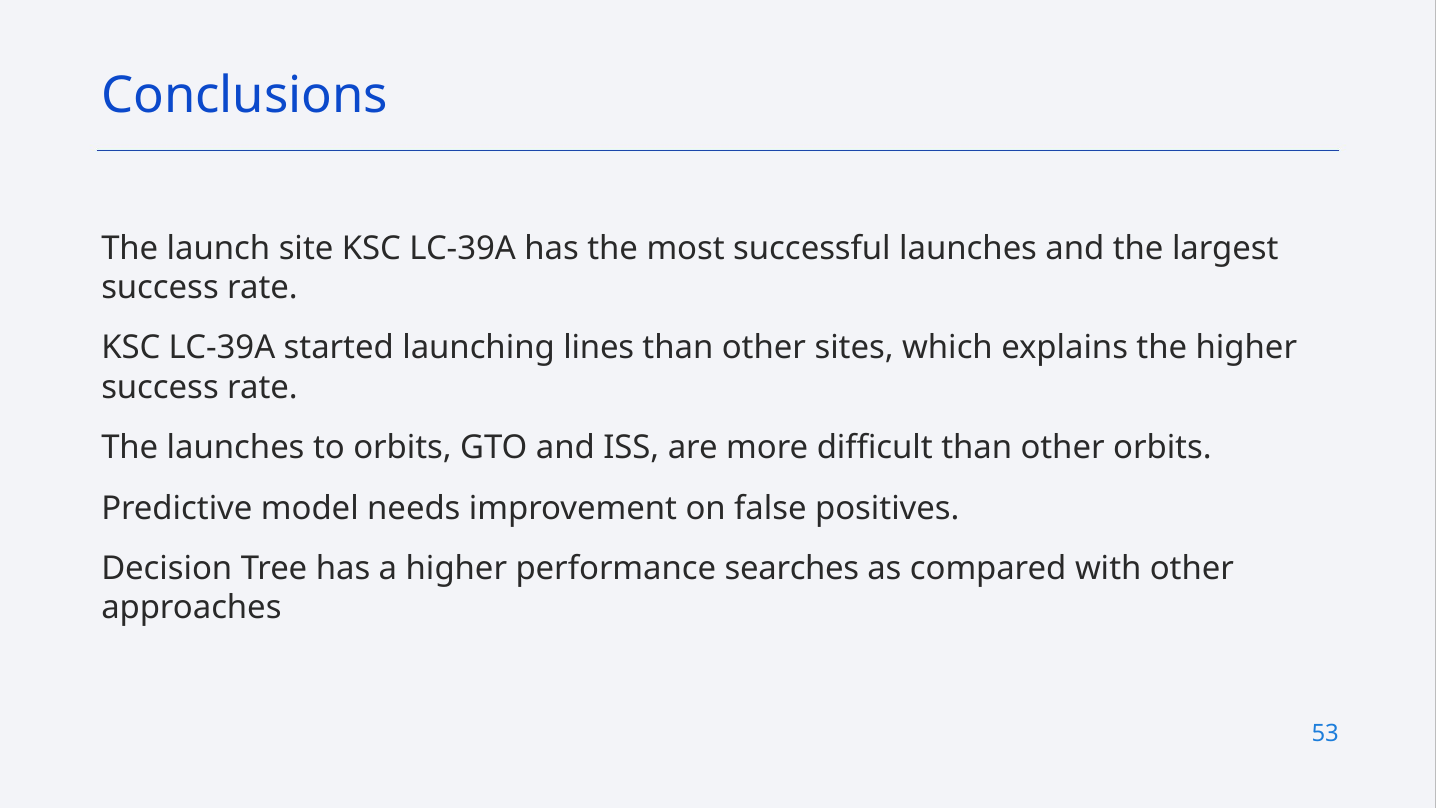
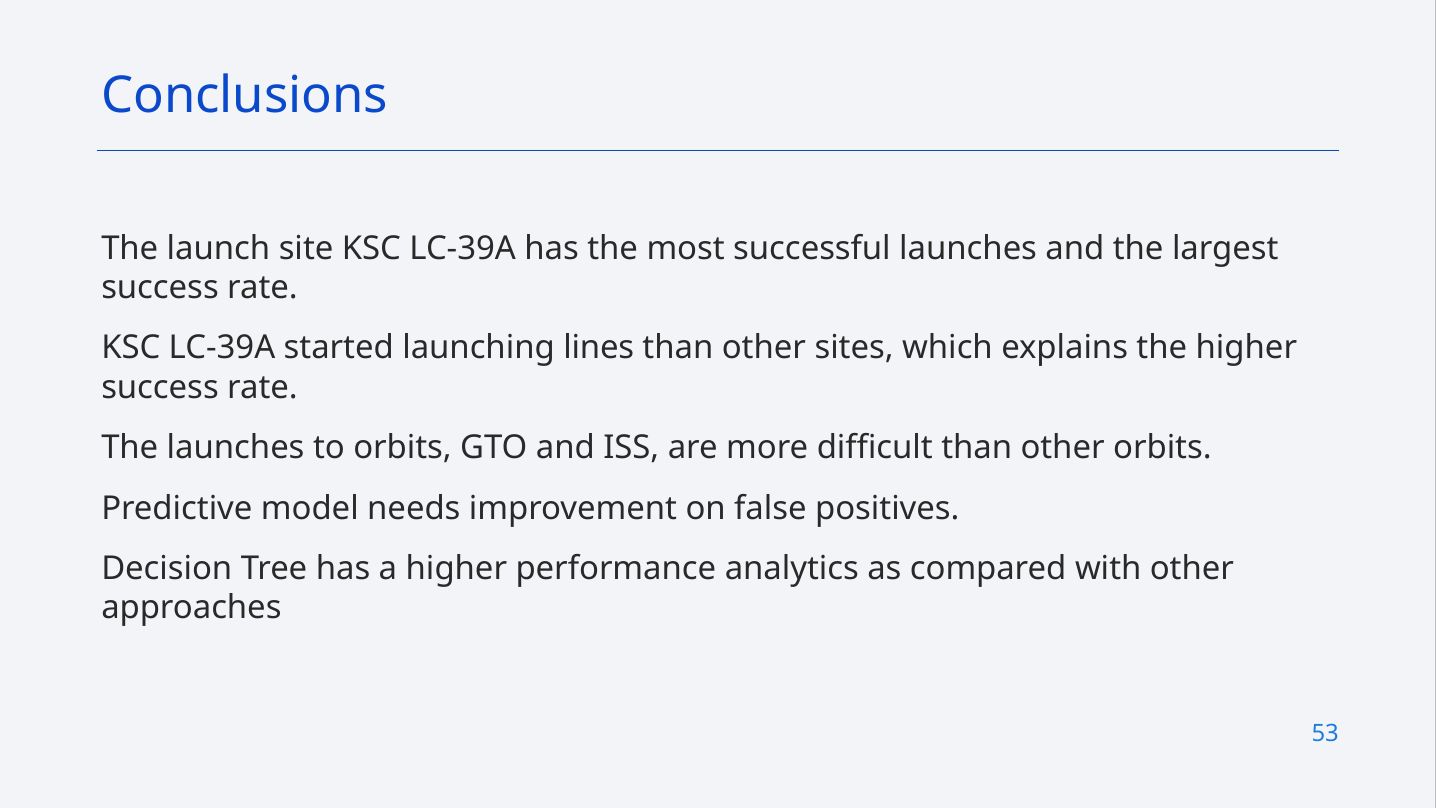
searches: searches -> analytics (792, 569)
